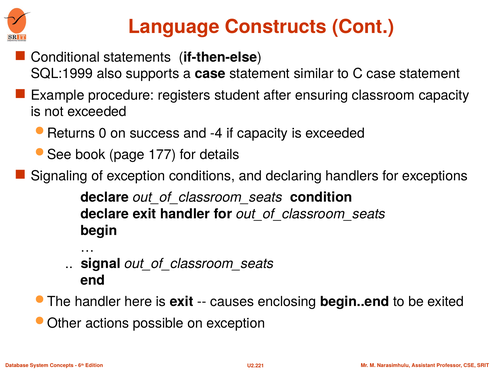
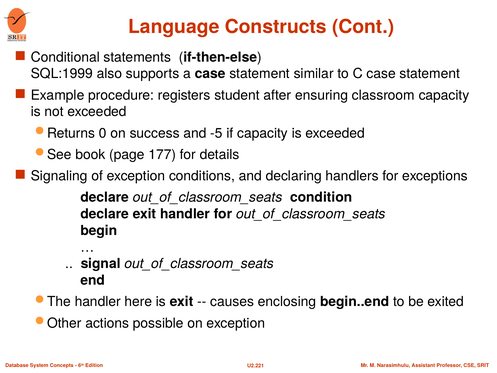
-4: -4 -> -5 (216, 133)
